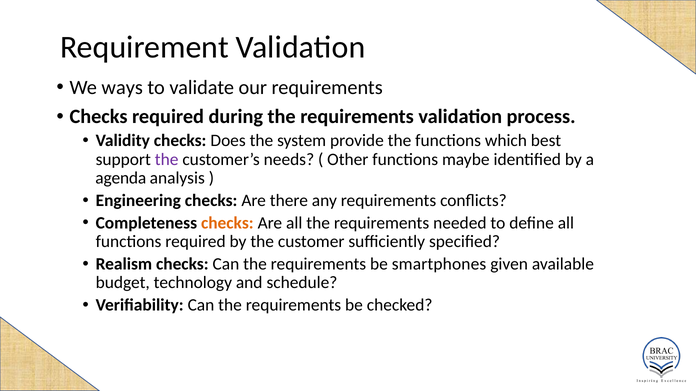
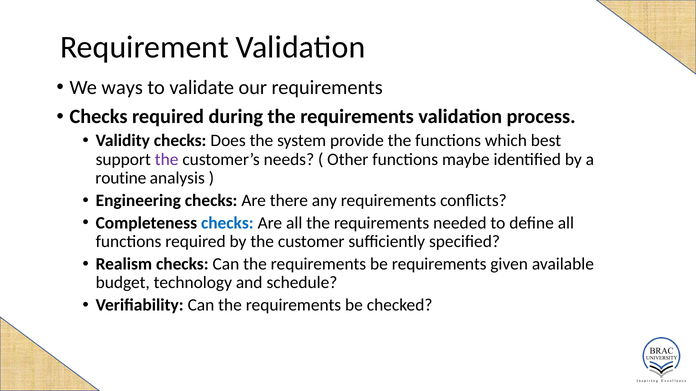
agenda: agenda -> routine (121, 178)
checks colour: orange -> blue (227, 223)
be smartphones: smartphones -> requirements (439, 264)
